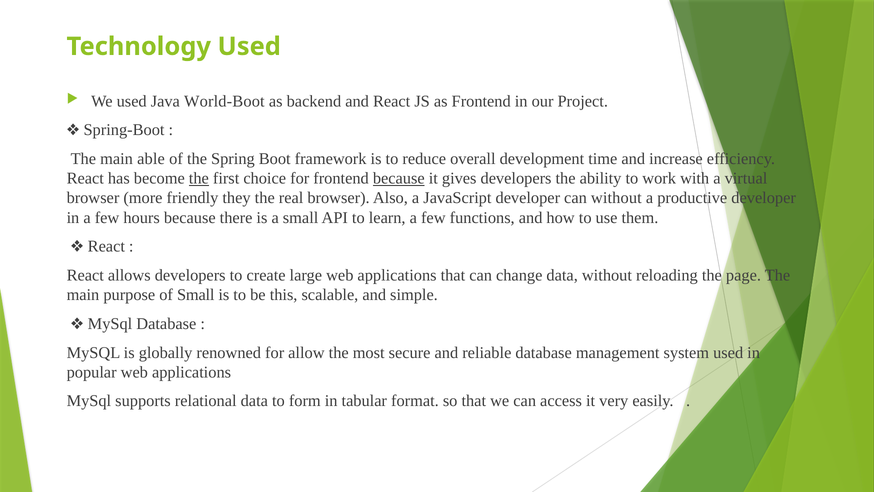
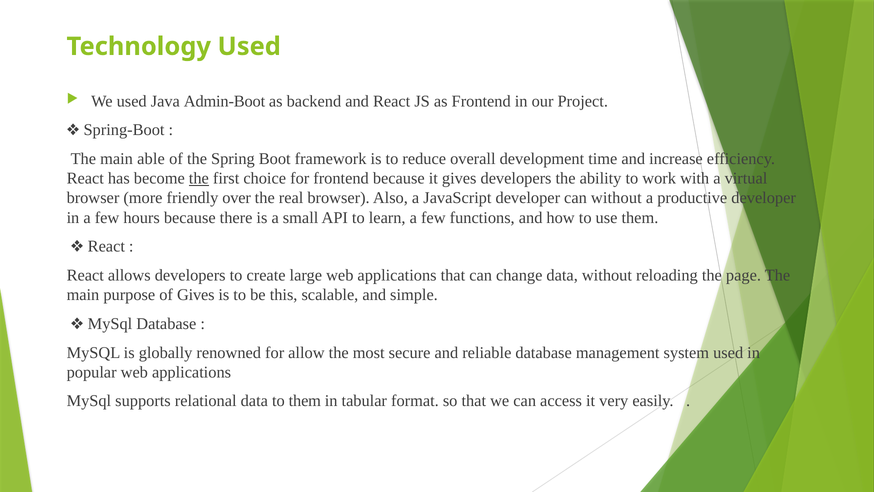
World-Boot: World-Boot -> Admin-Boot (225, 101)
because underline: present -> none (399, 178)
they: they -> over (237, 198)
of Small: Small -> Gives (196, 295)
to form: form -> them (305, 401)
